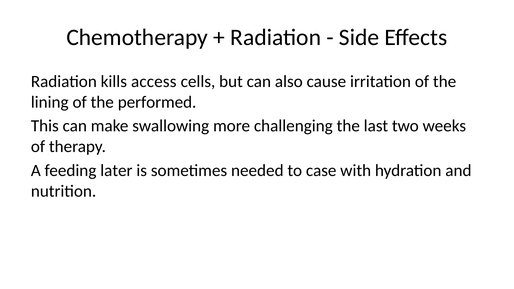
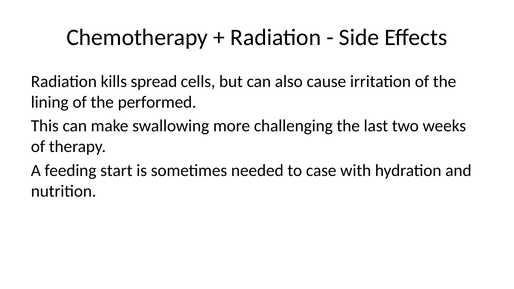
access: access -> spread (154, 82)
later: later -> start (116, 171)
